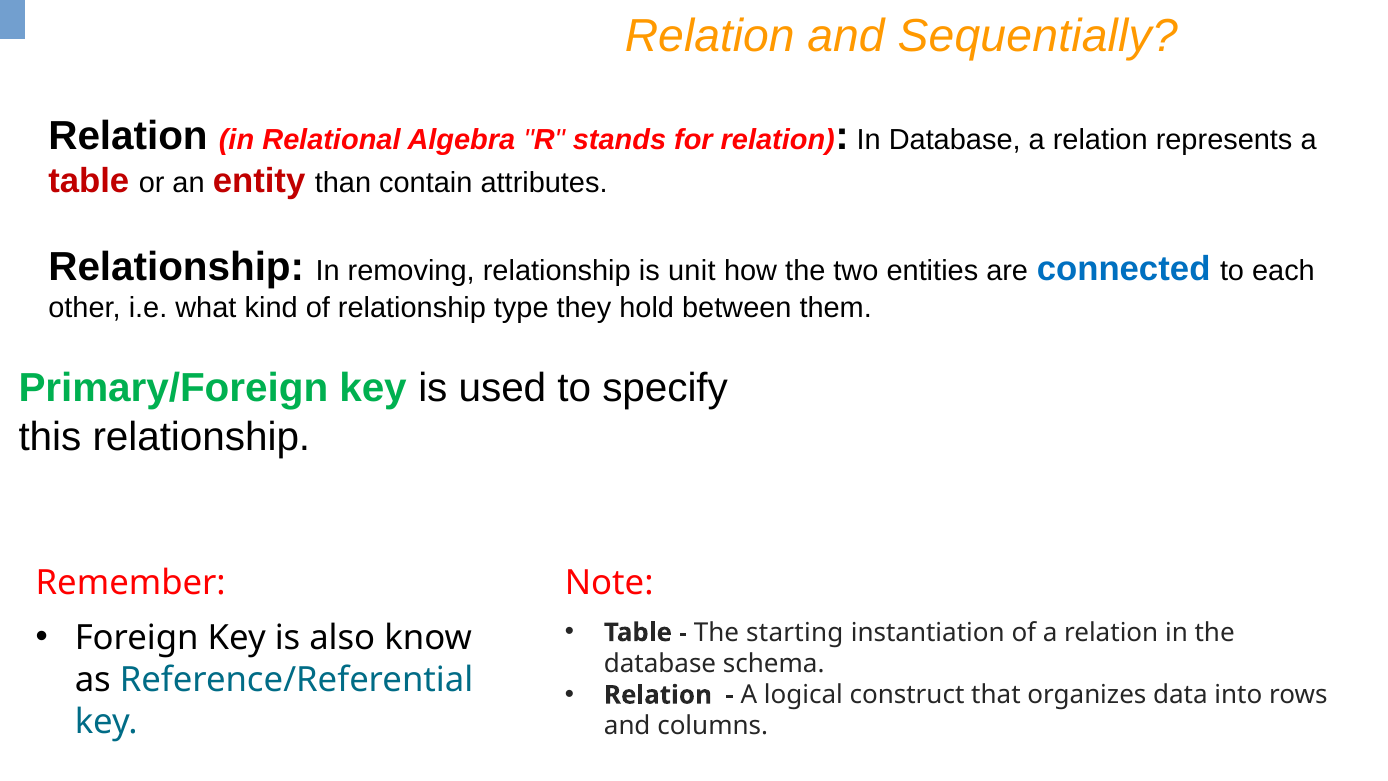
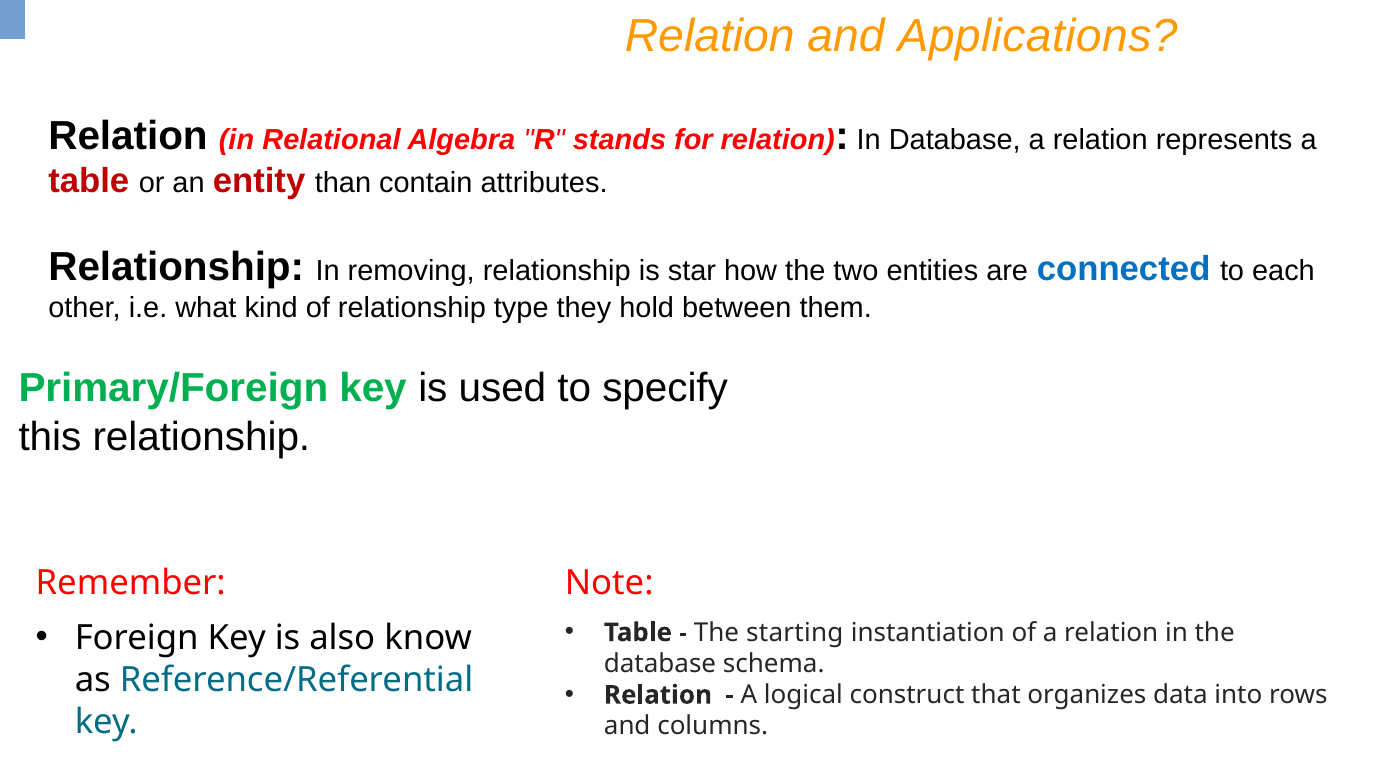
Sequentially: Sequentially -> Applications (1038, 36)
unit: unit -> star (692, 271)
